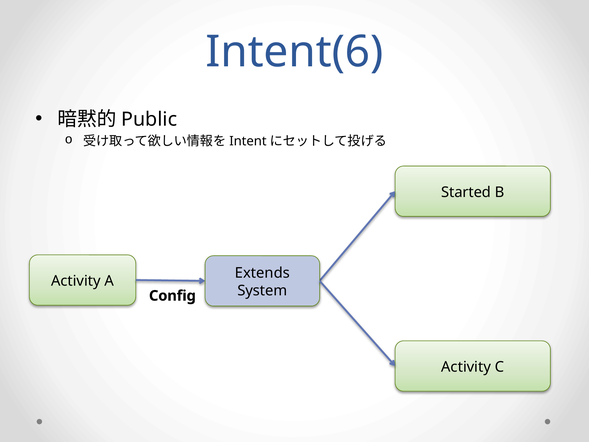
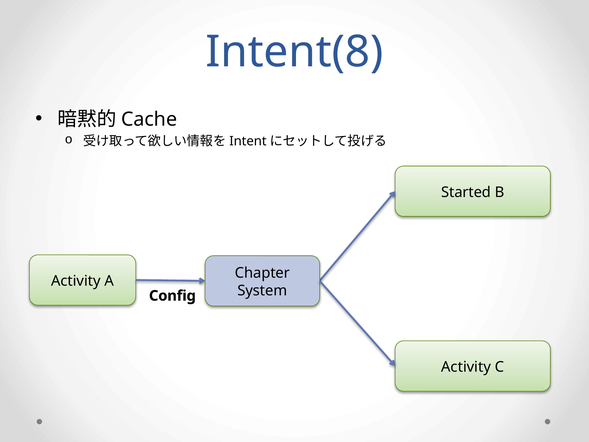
Intent(6: Intent(6 -> Intent(8 (294, 52)
Public: Public -> Cache (149, 119)
Extends: Extends -> Chapter (262, 273)
